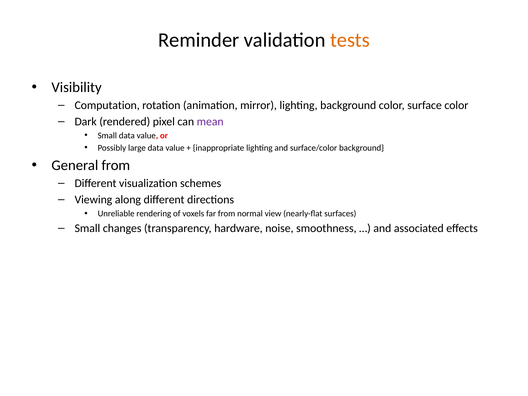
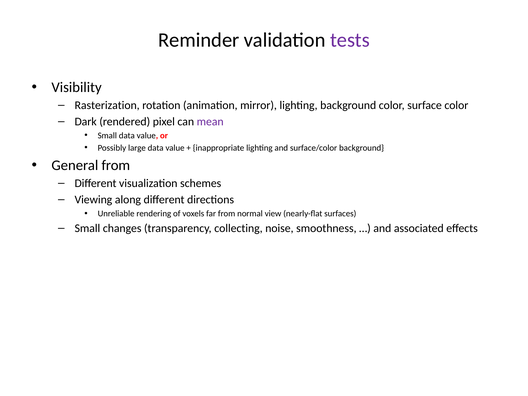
tests colour: orange -> purple (350, 40)
Computation: Computation -> Rasterization (107, 105)
hardware: hardware -> collecting (238, 228)
